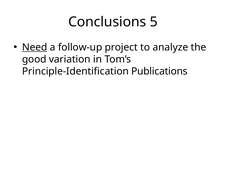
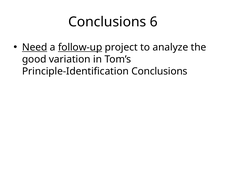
5: 5 -> 6 (154, 22)
follow-up underline: none -> present (80, 47)
Principle-Identification Publications: Publications -> Conclusions (159, 72)
